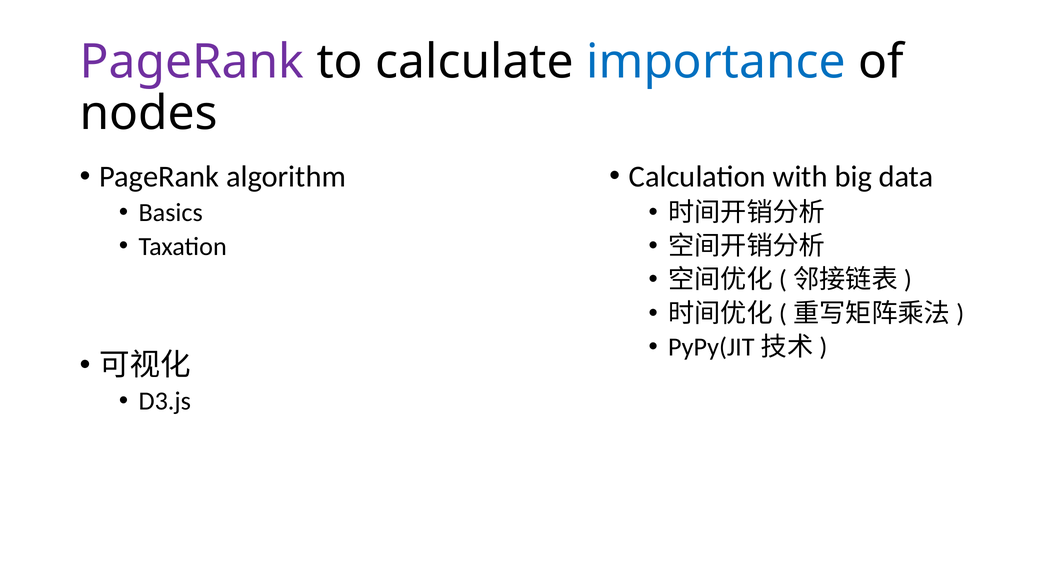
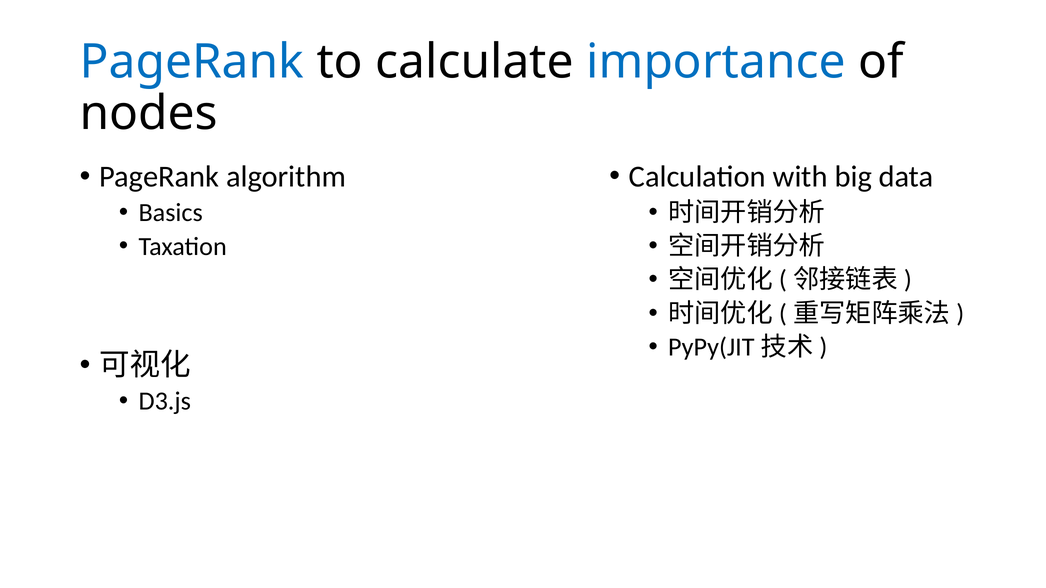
PageRank colour: purple -> blue (192, 62)
